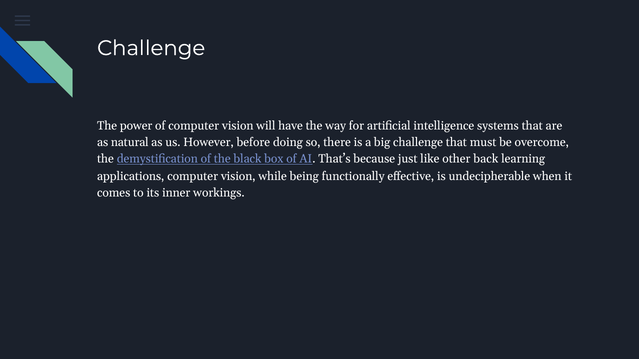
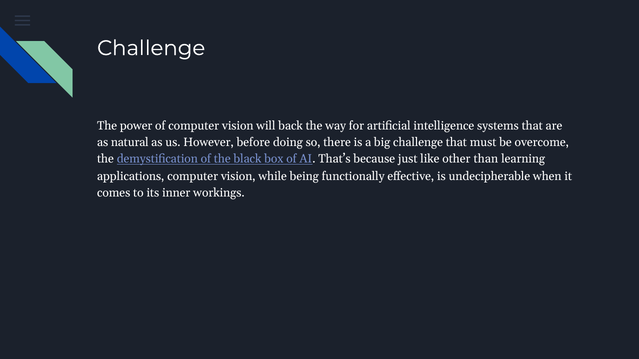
have: have -> back (291, 126)
back: back -> than (486, 159)
